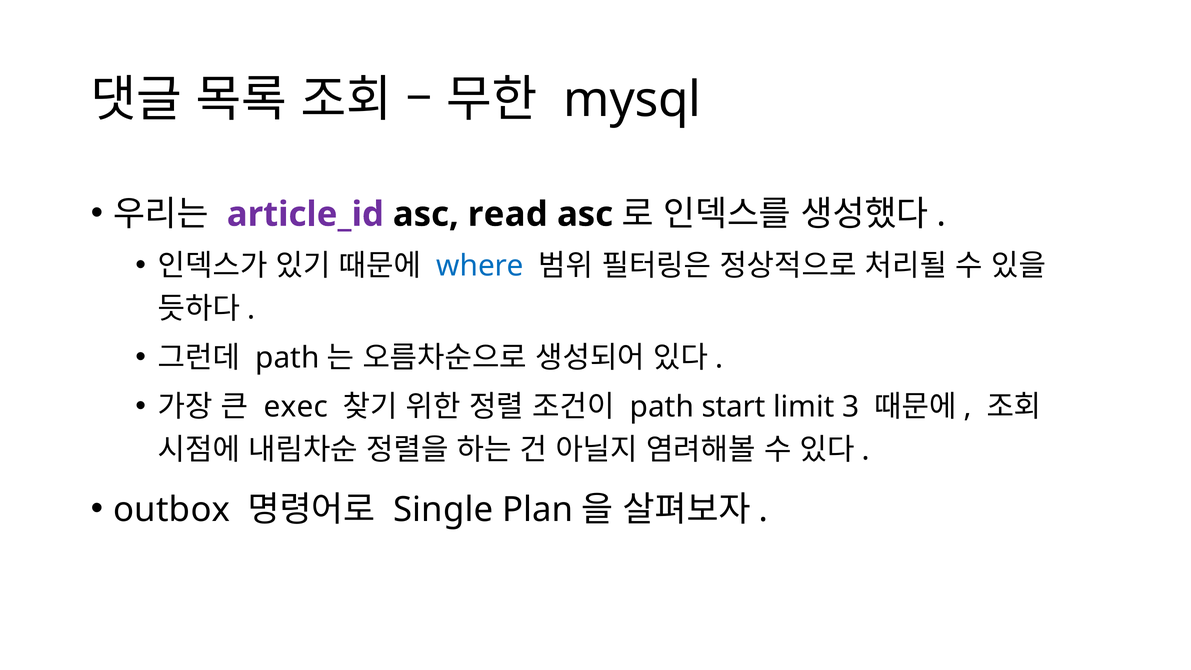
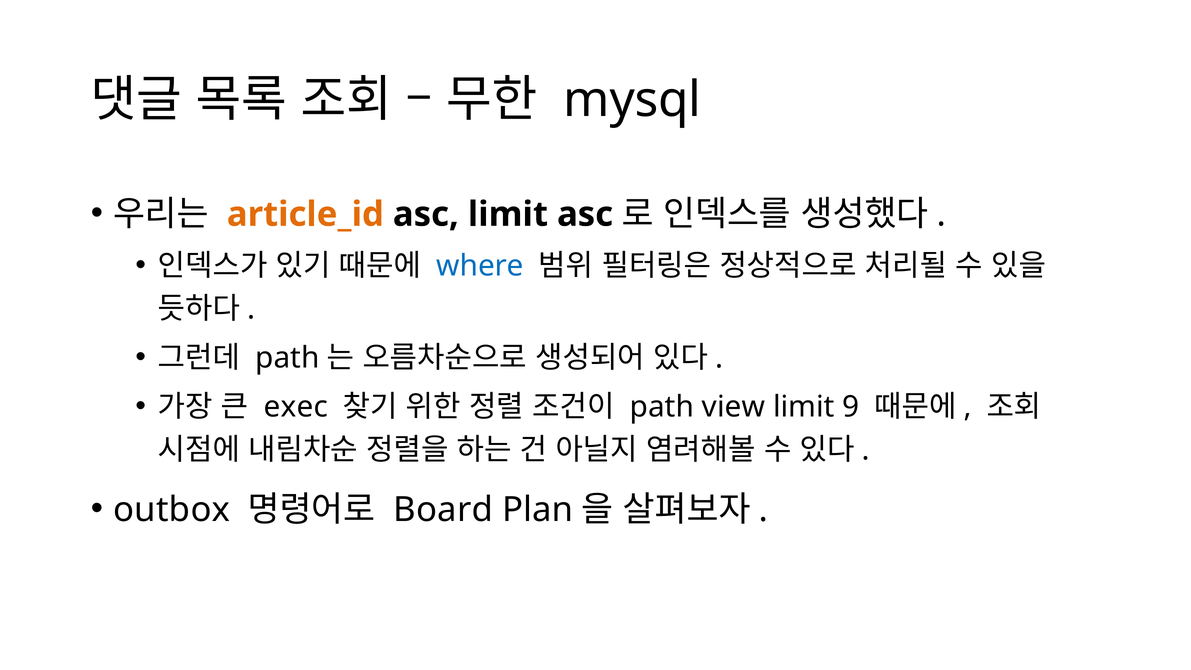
article_id colour: purple -> orange (305, 214)
asc read: read -> limit (508, 214)
start: start -> view (733, 407)
3: 3 -> 9 (851, 407)
Single: Single -> Board (443, 510)
